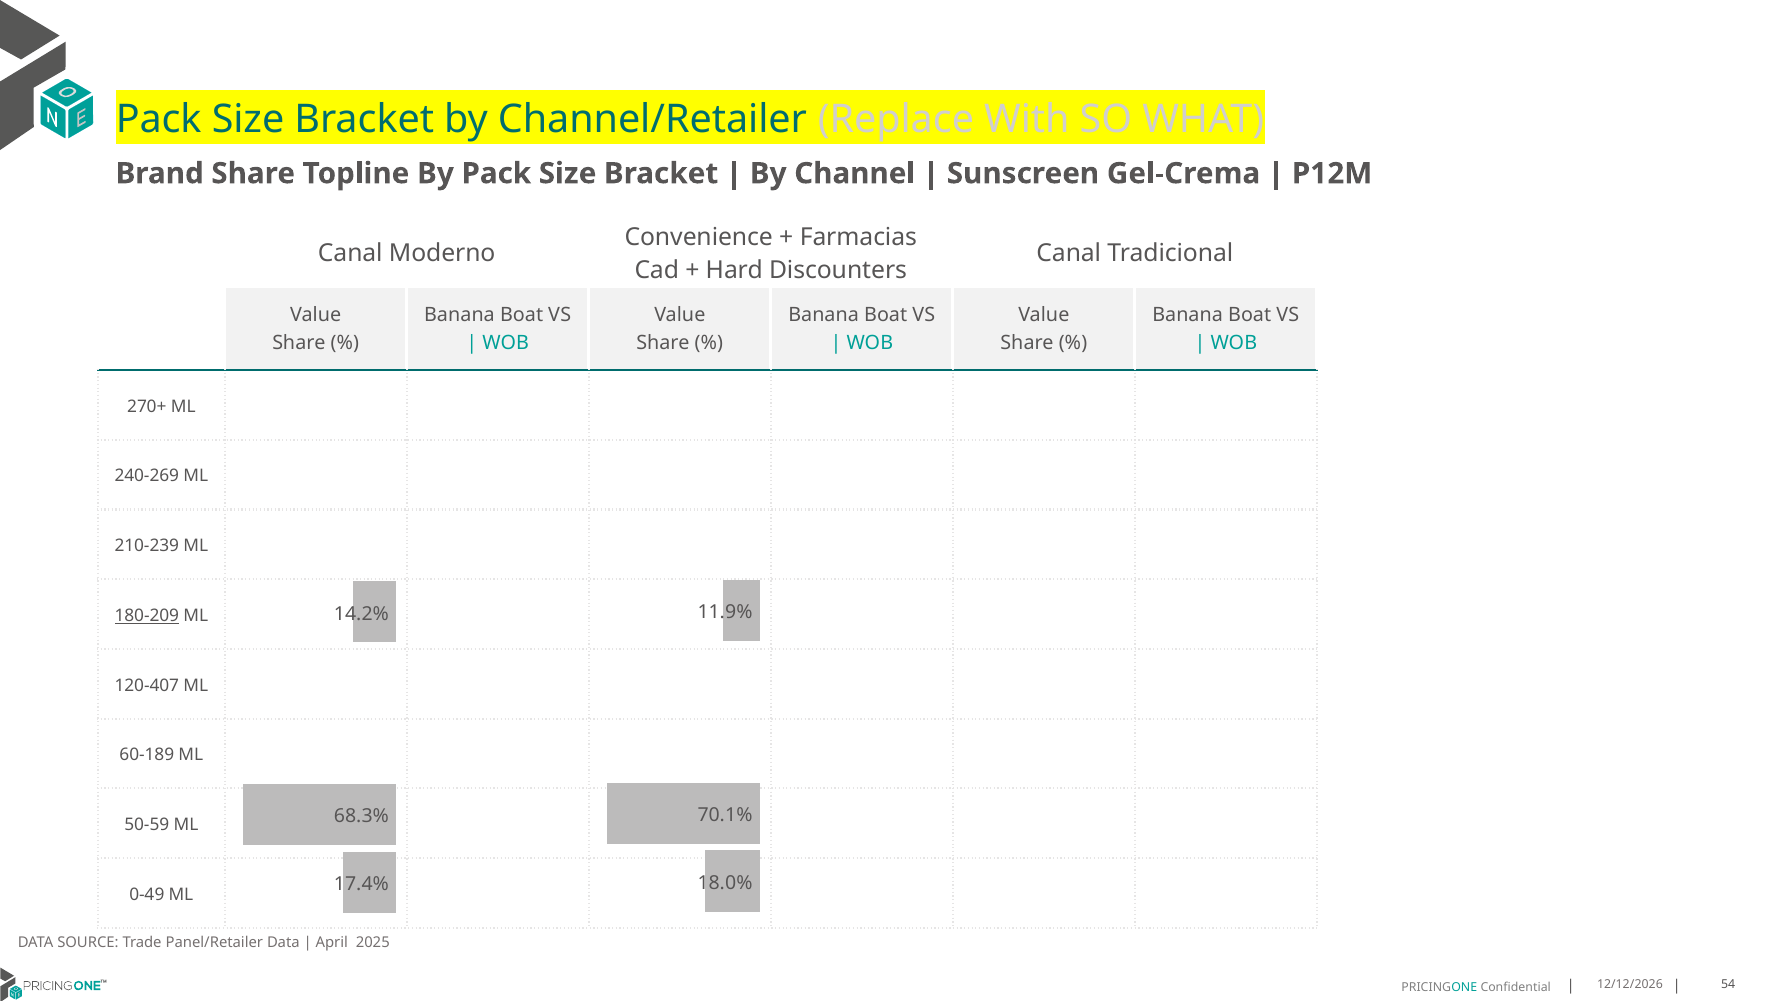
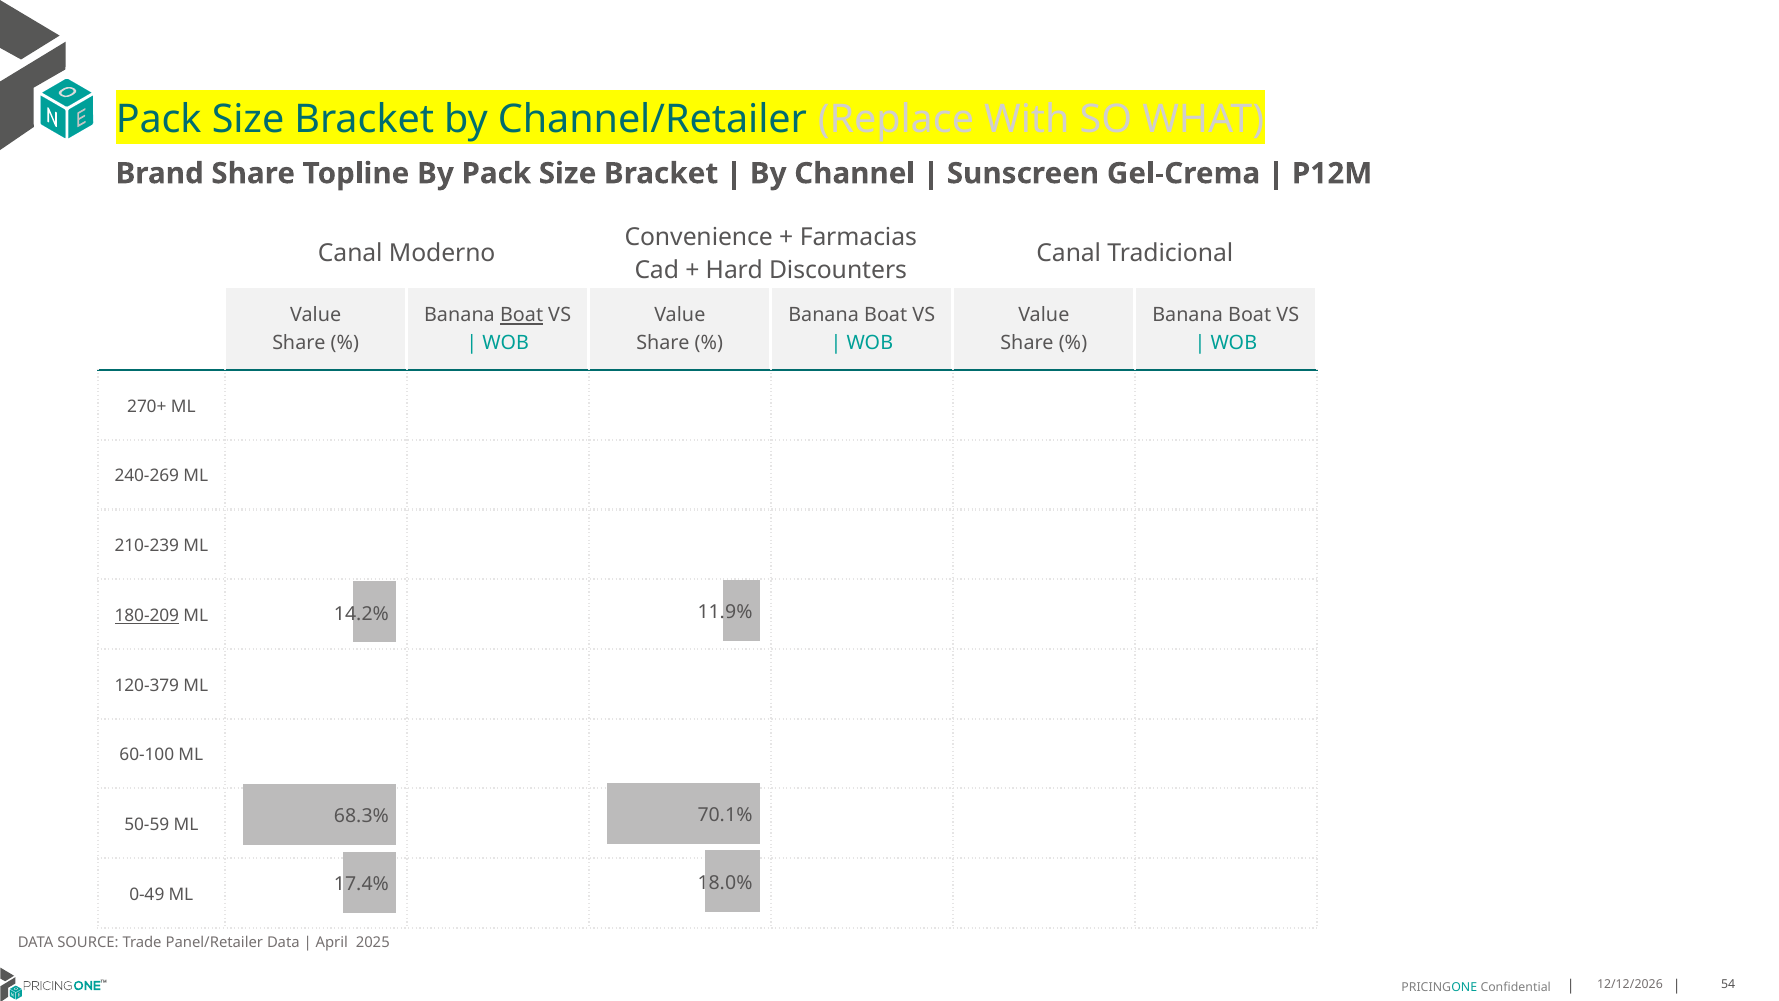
Boat underline: none -> present (522, 315)
120-407: 120-407 -> 120-379 (147, 685)
60-189: 60-189 -> 60-100 (147, 755)
